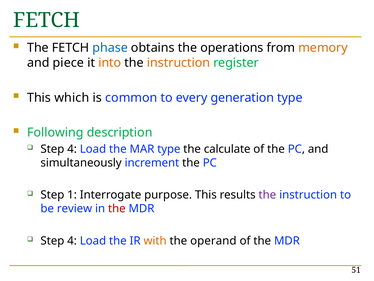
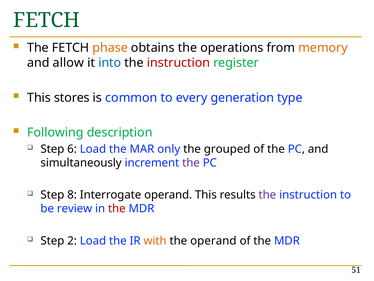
phase colour: blue -> orange (110, 48)
piece: piece -> allow (68, 63)
into colour: orange -> blue (110, 63)
instruction colour: orange -> red (179, 63)
which: which -> stores (72, 97)
4: 4 -> 6 (72, 149)
MAR type: type -> only (169, 149)
calculate: calculate -> grouped (227, 149)
the colour: black -> purple (191, 163)
1: 1 -> 8 (72, 195)
Interrogate purpose: purpose -> operand (168, 195)
4: 4 -> 2 (72, 240)
